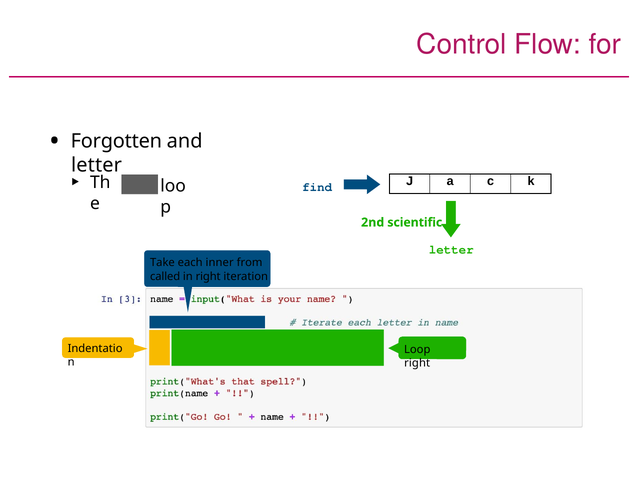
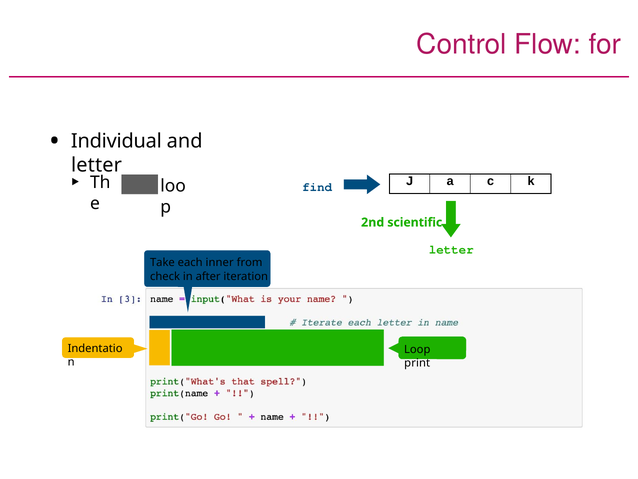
Forgotten: Forgotten -> Individual (116, 141)
called: called -> check (165, 276)
in right: right -> after (208, 276)
right: right -> print (417, 363)
